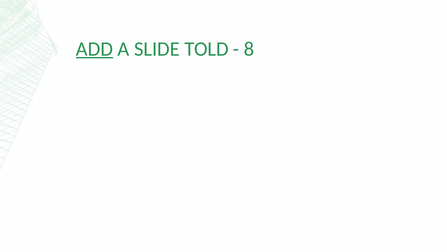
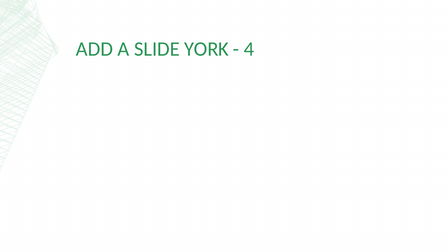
ADD underline: present -> none (95, 49)
TOLD: TOLD -> YORK (207, 49)
8: 8 -> 4 (249, 49)
